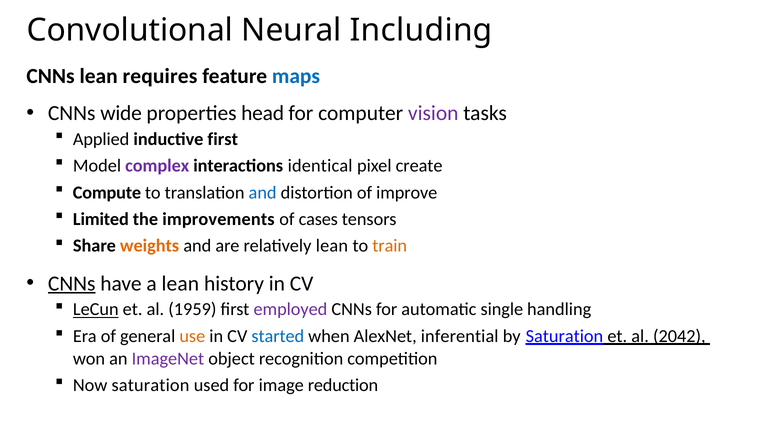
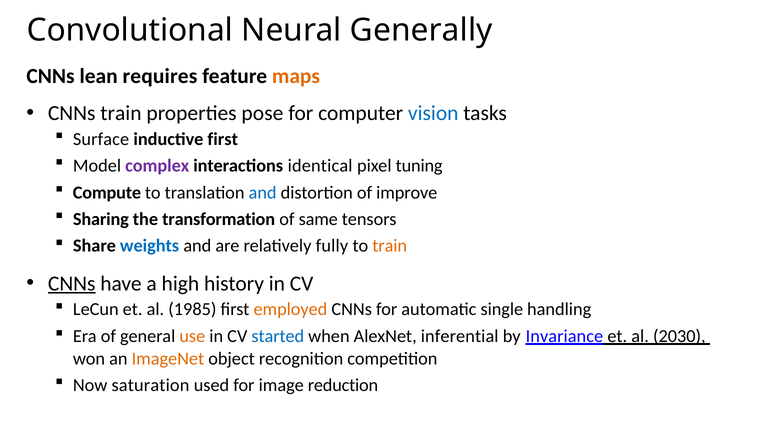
Including: Including -> Generally (421, 30)
maps colour: blue -> orange (296, 76)
CNNs wide: wide -> train (121, 113)
head: head -> pose (262, 113)
vision colour: purple -> blue (433, 113)
Applied: Applied -> Surface (101, 139)
create: create -> tuning (419, 166)
Limited: Limited -> Sharing (101, 219)
improvements: improvements -> transformation (219, 219)
cases: cases -> same (318, 219)
weights colour: orange -> blue (150, 246)
relatively lean: lean -> fully (332, 246)
a lean: lean -> high (180, 284)
LeCun underline: present -> none (96, 310)
1959: 1959 -> 1985 (192, 310)
employed colour: purple -> orange (290, 310)
by Saturation: Saturation -> Invariance (564, 336)
2042: 2042 -> 2030 (679, 336)
ImageNet colour: purple -> orange (168, 359)
